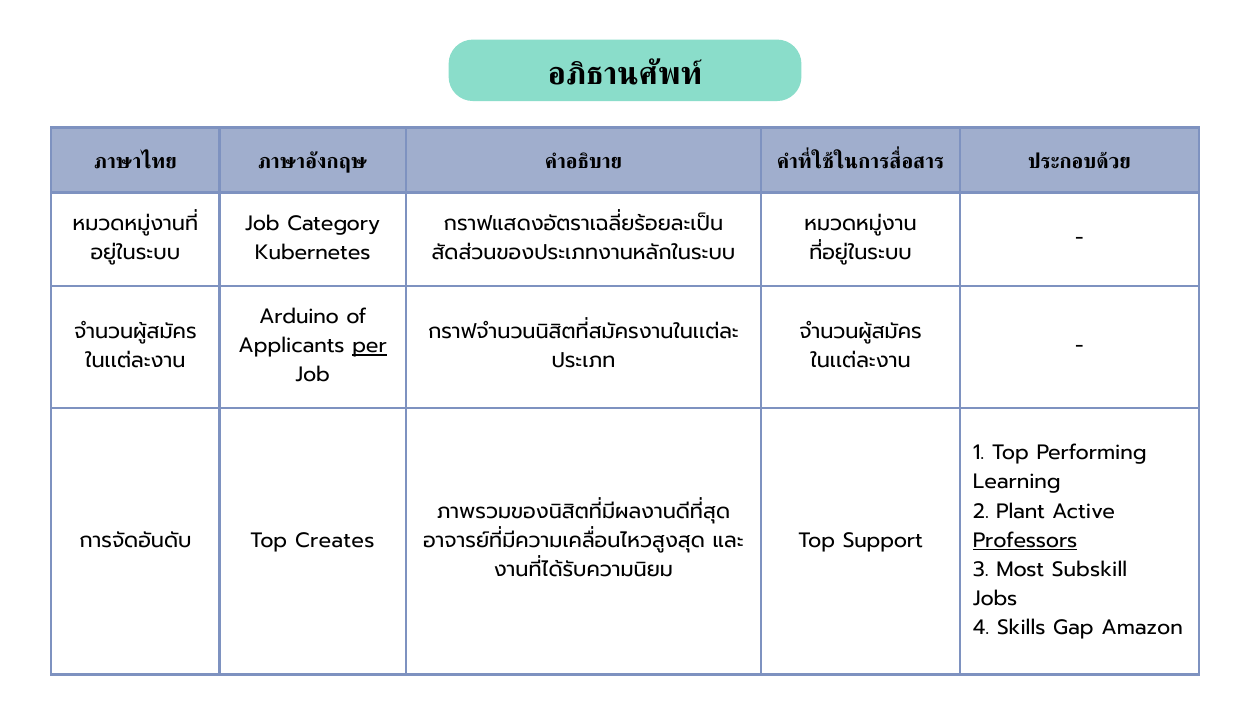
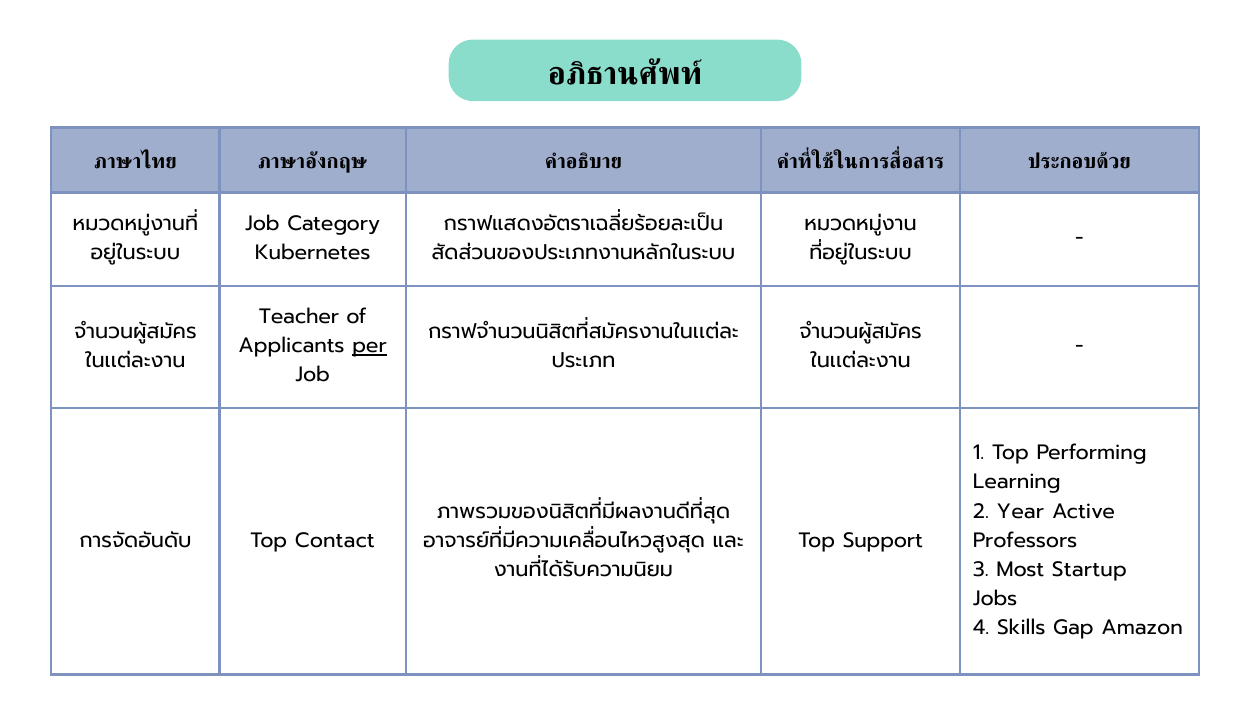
Arduino: Arduino -> Teacher (299, 317)
Plant: Plant -> Year (1020, 511)
Creates: Creates -> Contact (335, 540)
Professors underline: present -> none (1025, 540)
Subskill: Subskill -> Startup (1089, 570)
